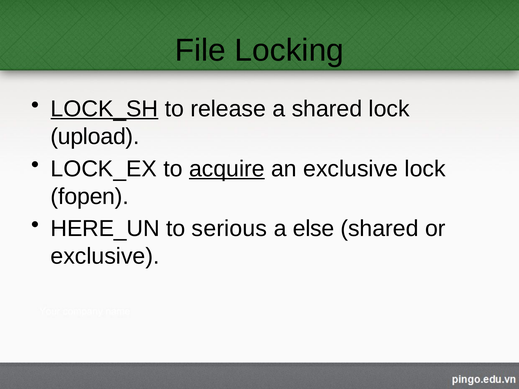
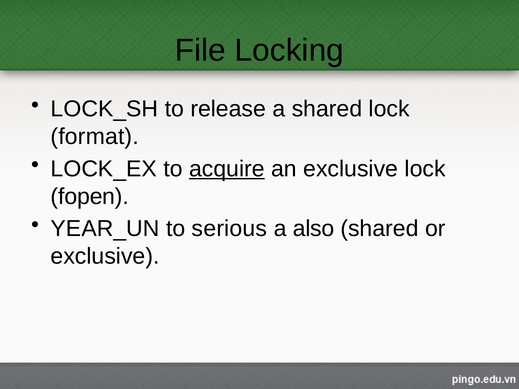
LOCK_SH underline: present -> none (104, 109)
upload: upload -> format (95, 137)
HERE_UN: HERE_UN -> YEAR_UN (105, 229)
else: else -> also (314, 229)
